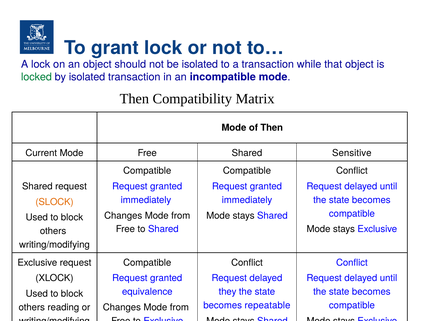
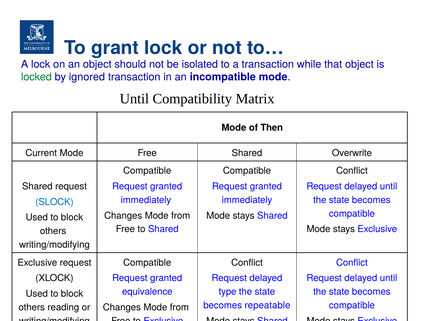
by isolated: isolated -> ignored (87, 77)
Then: Then -> Until (134, 99)
Sensitive: Sensitive -> Overwrite (352, 153)
SLOCK colour: orange -> blue (55, 202)
they: they -> type (228, 292)
